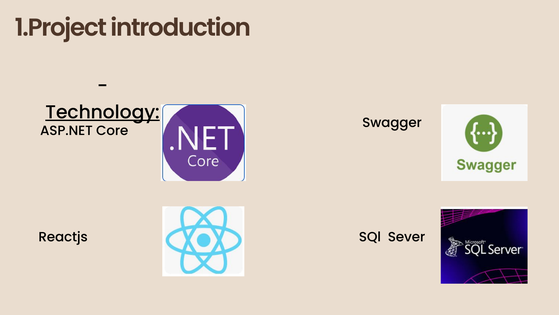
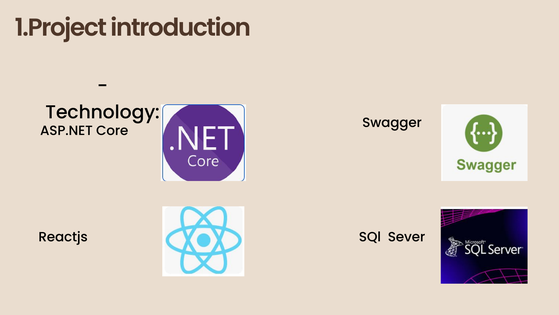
Technology underline: present -> none (103, 112)
